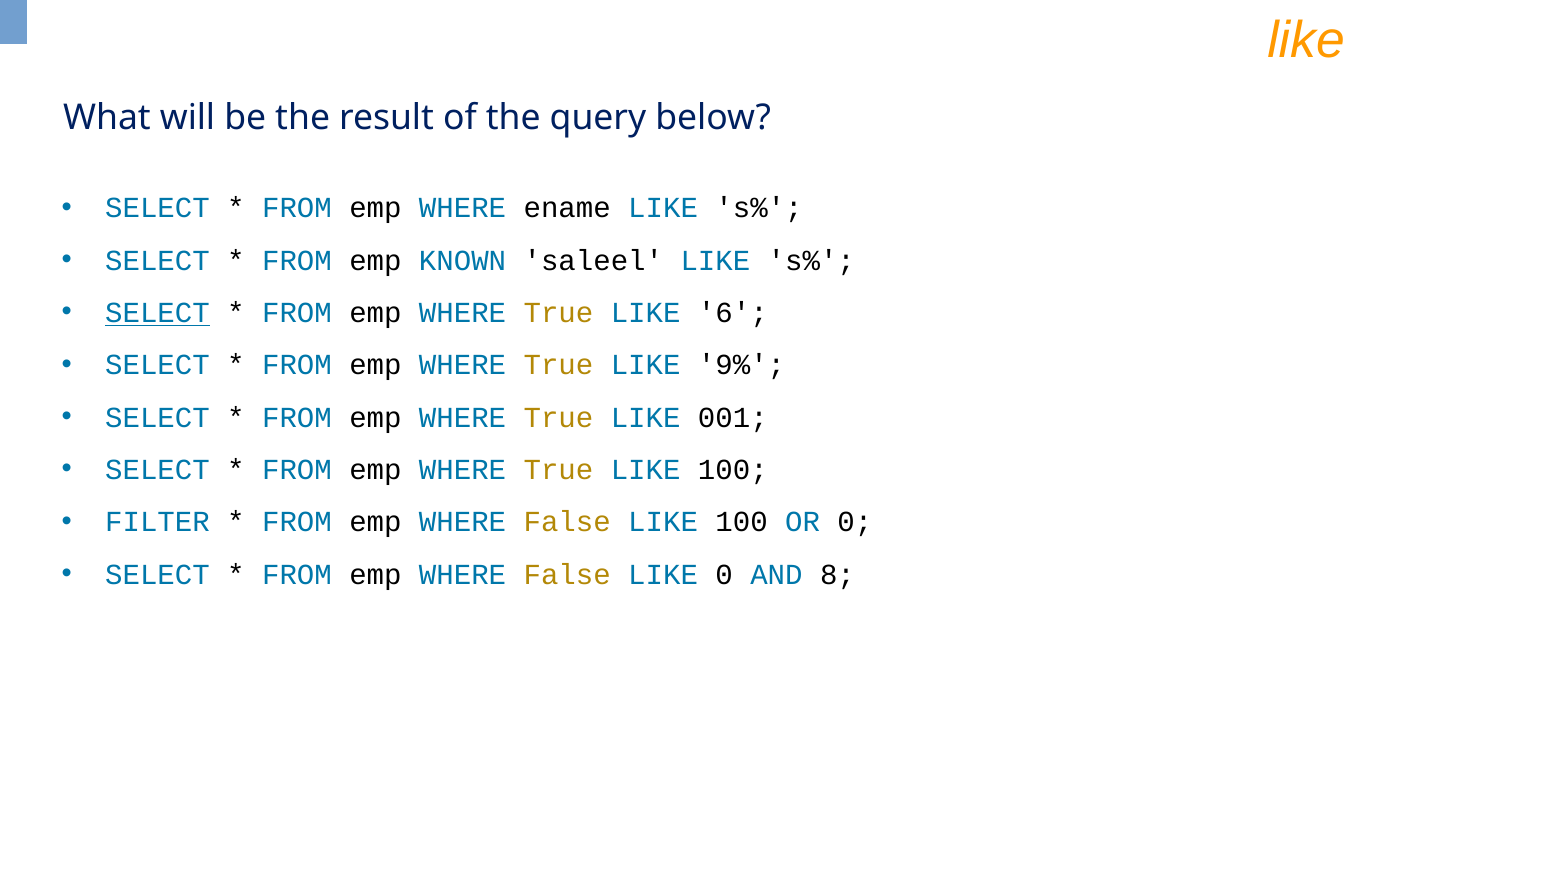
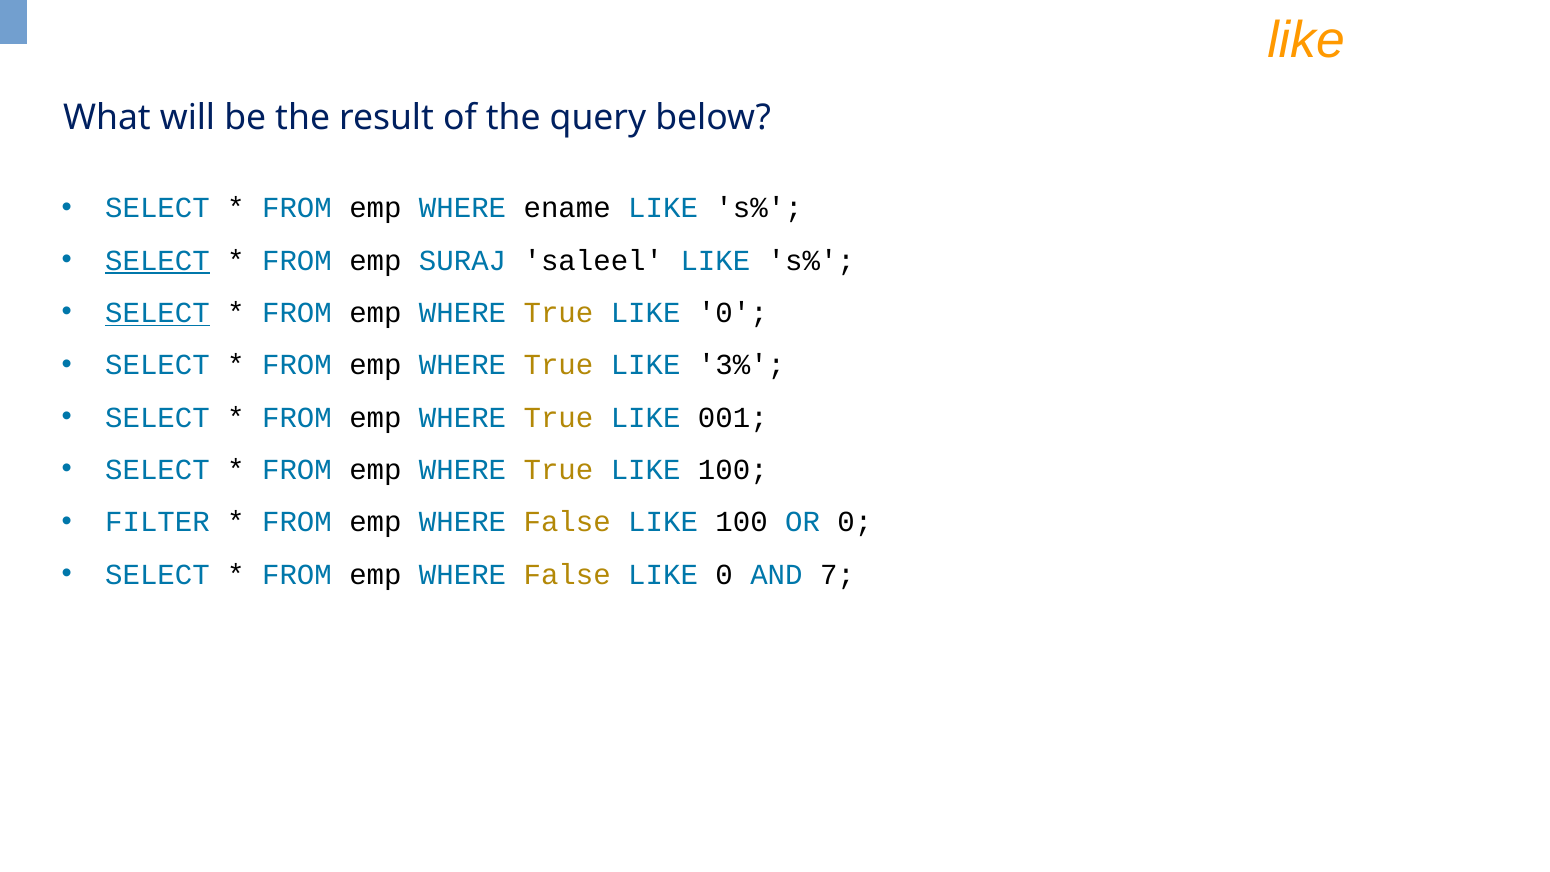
SELECT underline: none -> present (157, 261)
KNOWN: KNOWN -> SURAJ (463, 261)
True LIKE 6: 6 -> 0 (733, 313)
9%: 9% -> 3% (742, 365)
8: 8 -> 7 (837, 574)
